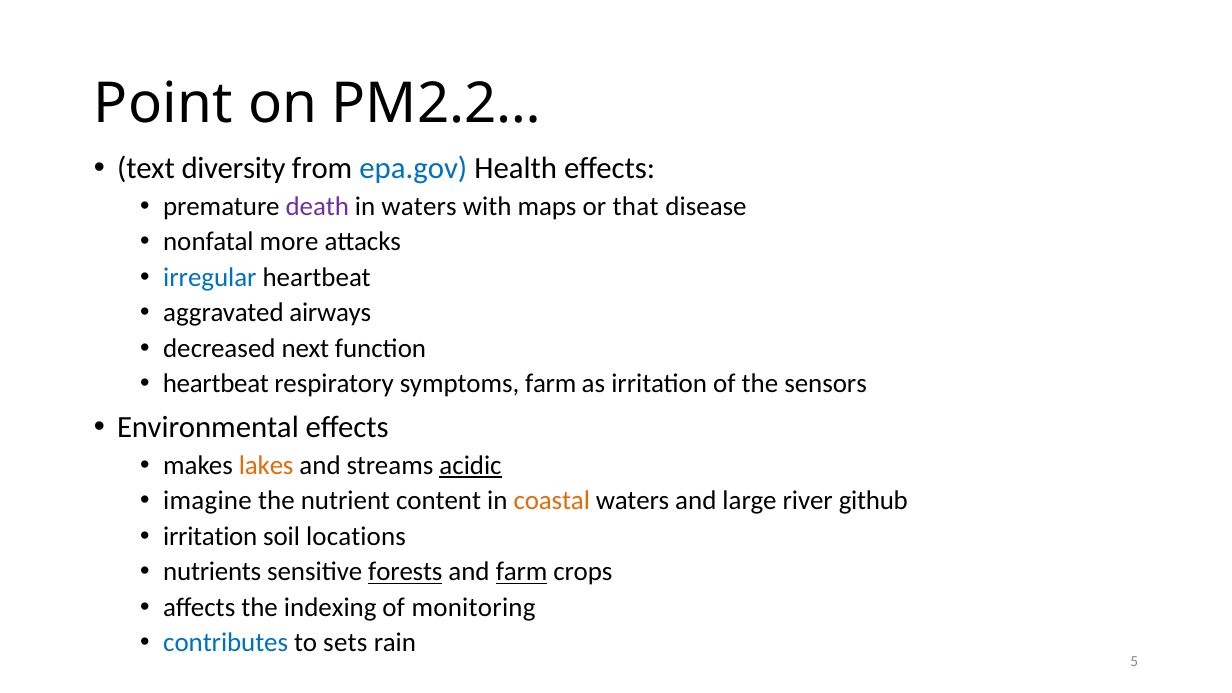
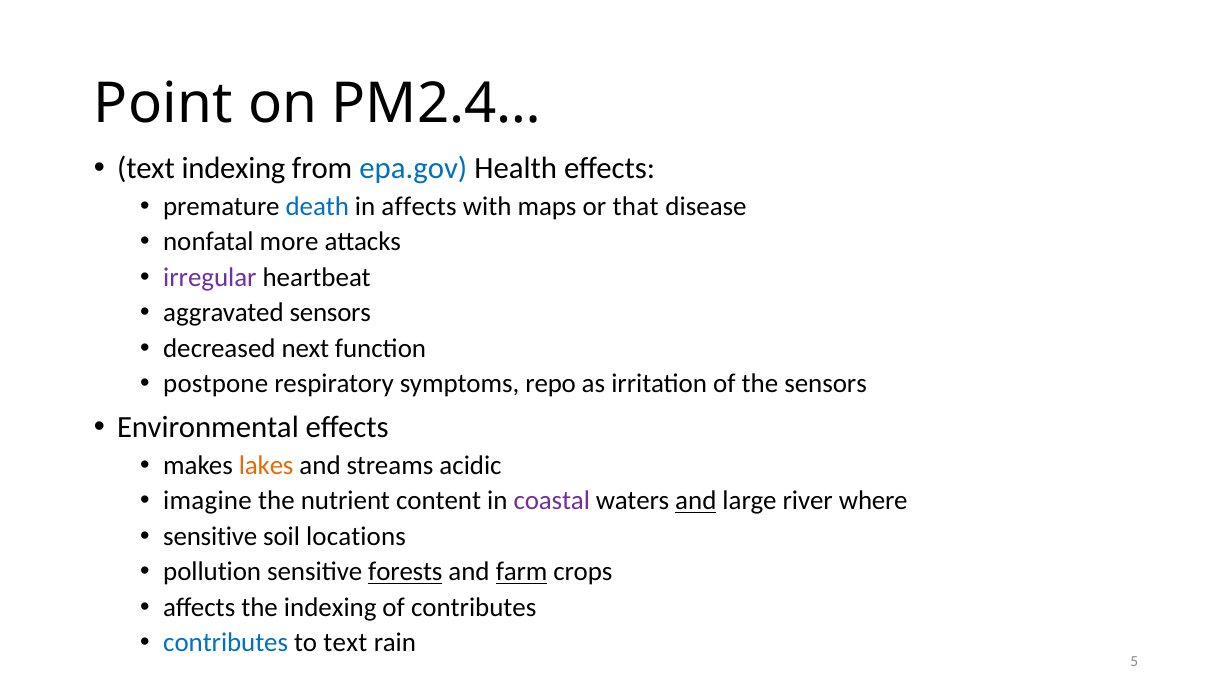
PM2.2…: PM2.2… -> PM2.4… (437, 103)
text diversity: diversity -> indexing (234, 169)
death colour: purple -> blue (317, 206)
in waters: waters -> affects (419, 206)
irregular colour: blue -> purple (210, 277)
aggravated airways: airways -> sensors (330, 313)
heartbeat: heartbeat -> postpone (216, 384)
symptoms farm: farm -> repo (551, 384)
acidic underline: present -> none (471, 465)
coastal colour: orange -> purple (552, 501)
and underline: none -> present (696, 501)
github: github -> where (873, 501)
irritation: irritation -> sensitive (210, 536)
nutrients: nutrients -> pollution (212, 572)
of monitoring: monitoring -> contributes (474, 607)
to sets: sets -> text (345, 643)
